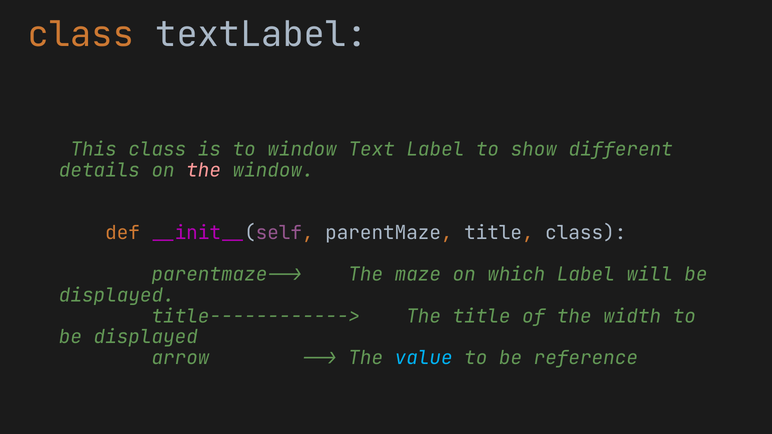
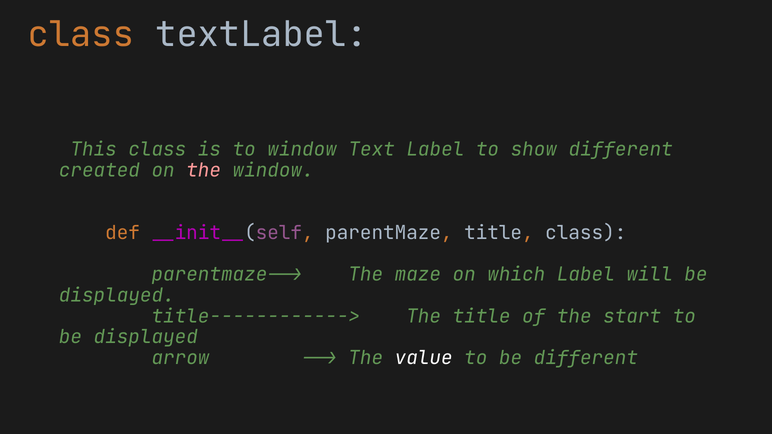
details: details -> created (99, 170)
width: width -> start (632, 316)
value colour: light blue -> white (424, 358)
be reference: reference -> different (586, 358)
